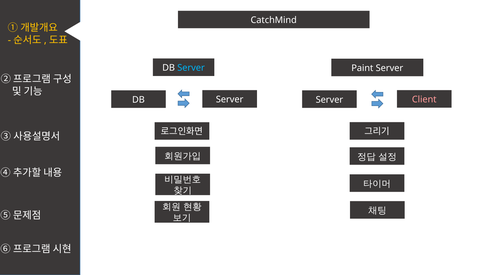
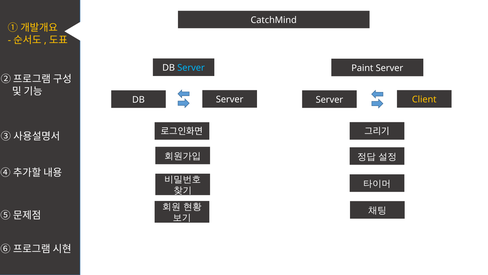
Client colour: pink -> yellow (424, 99)
